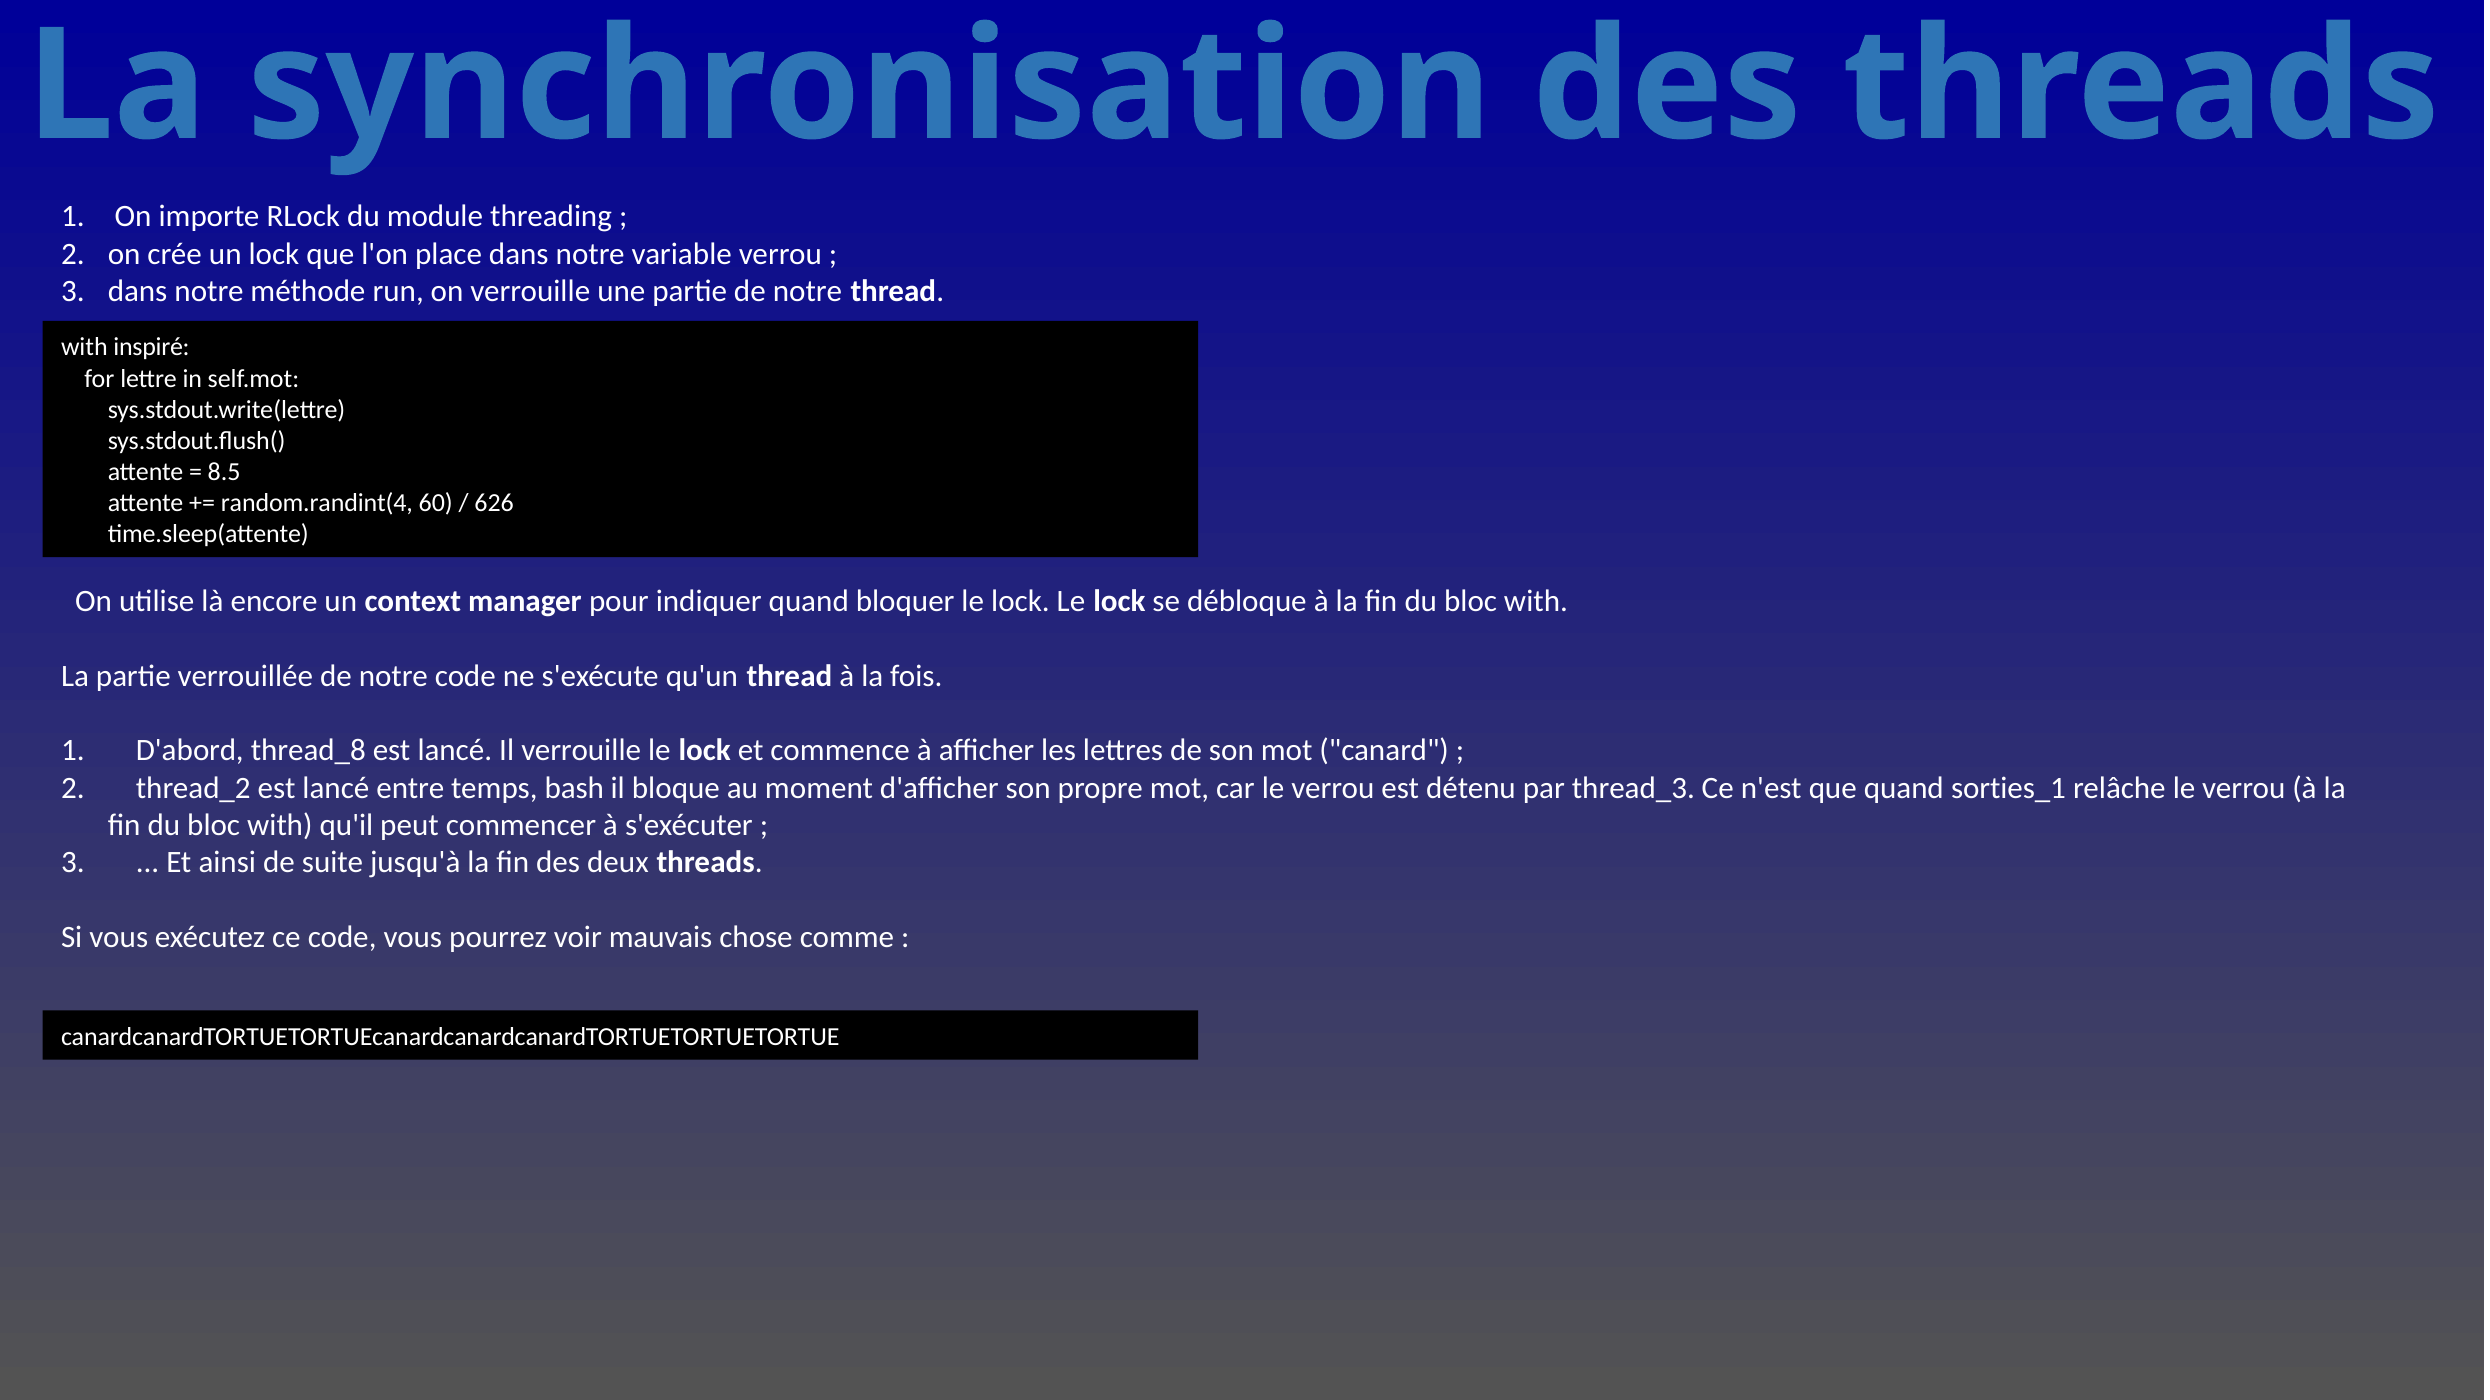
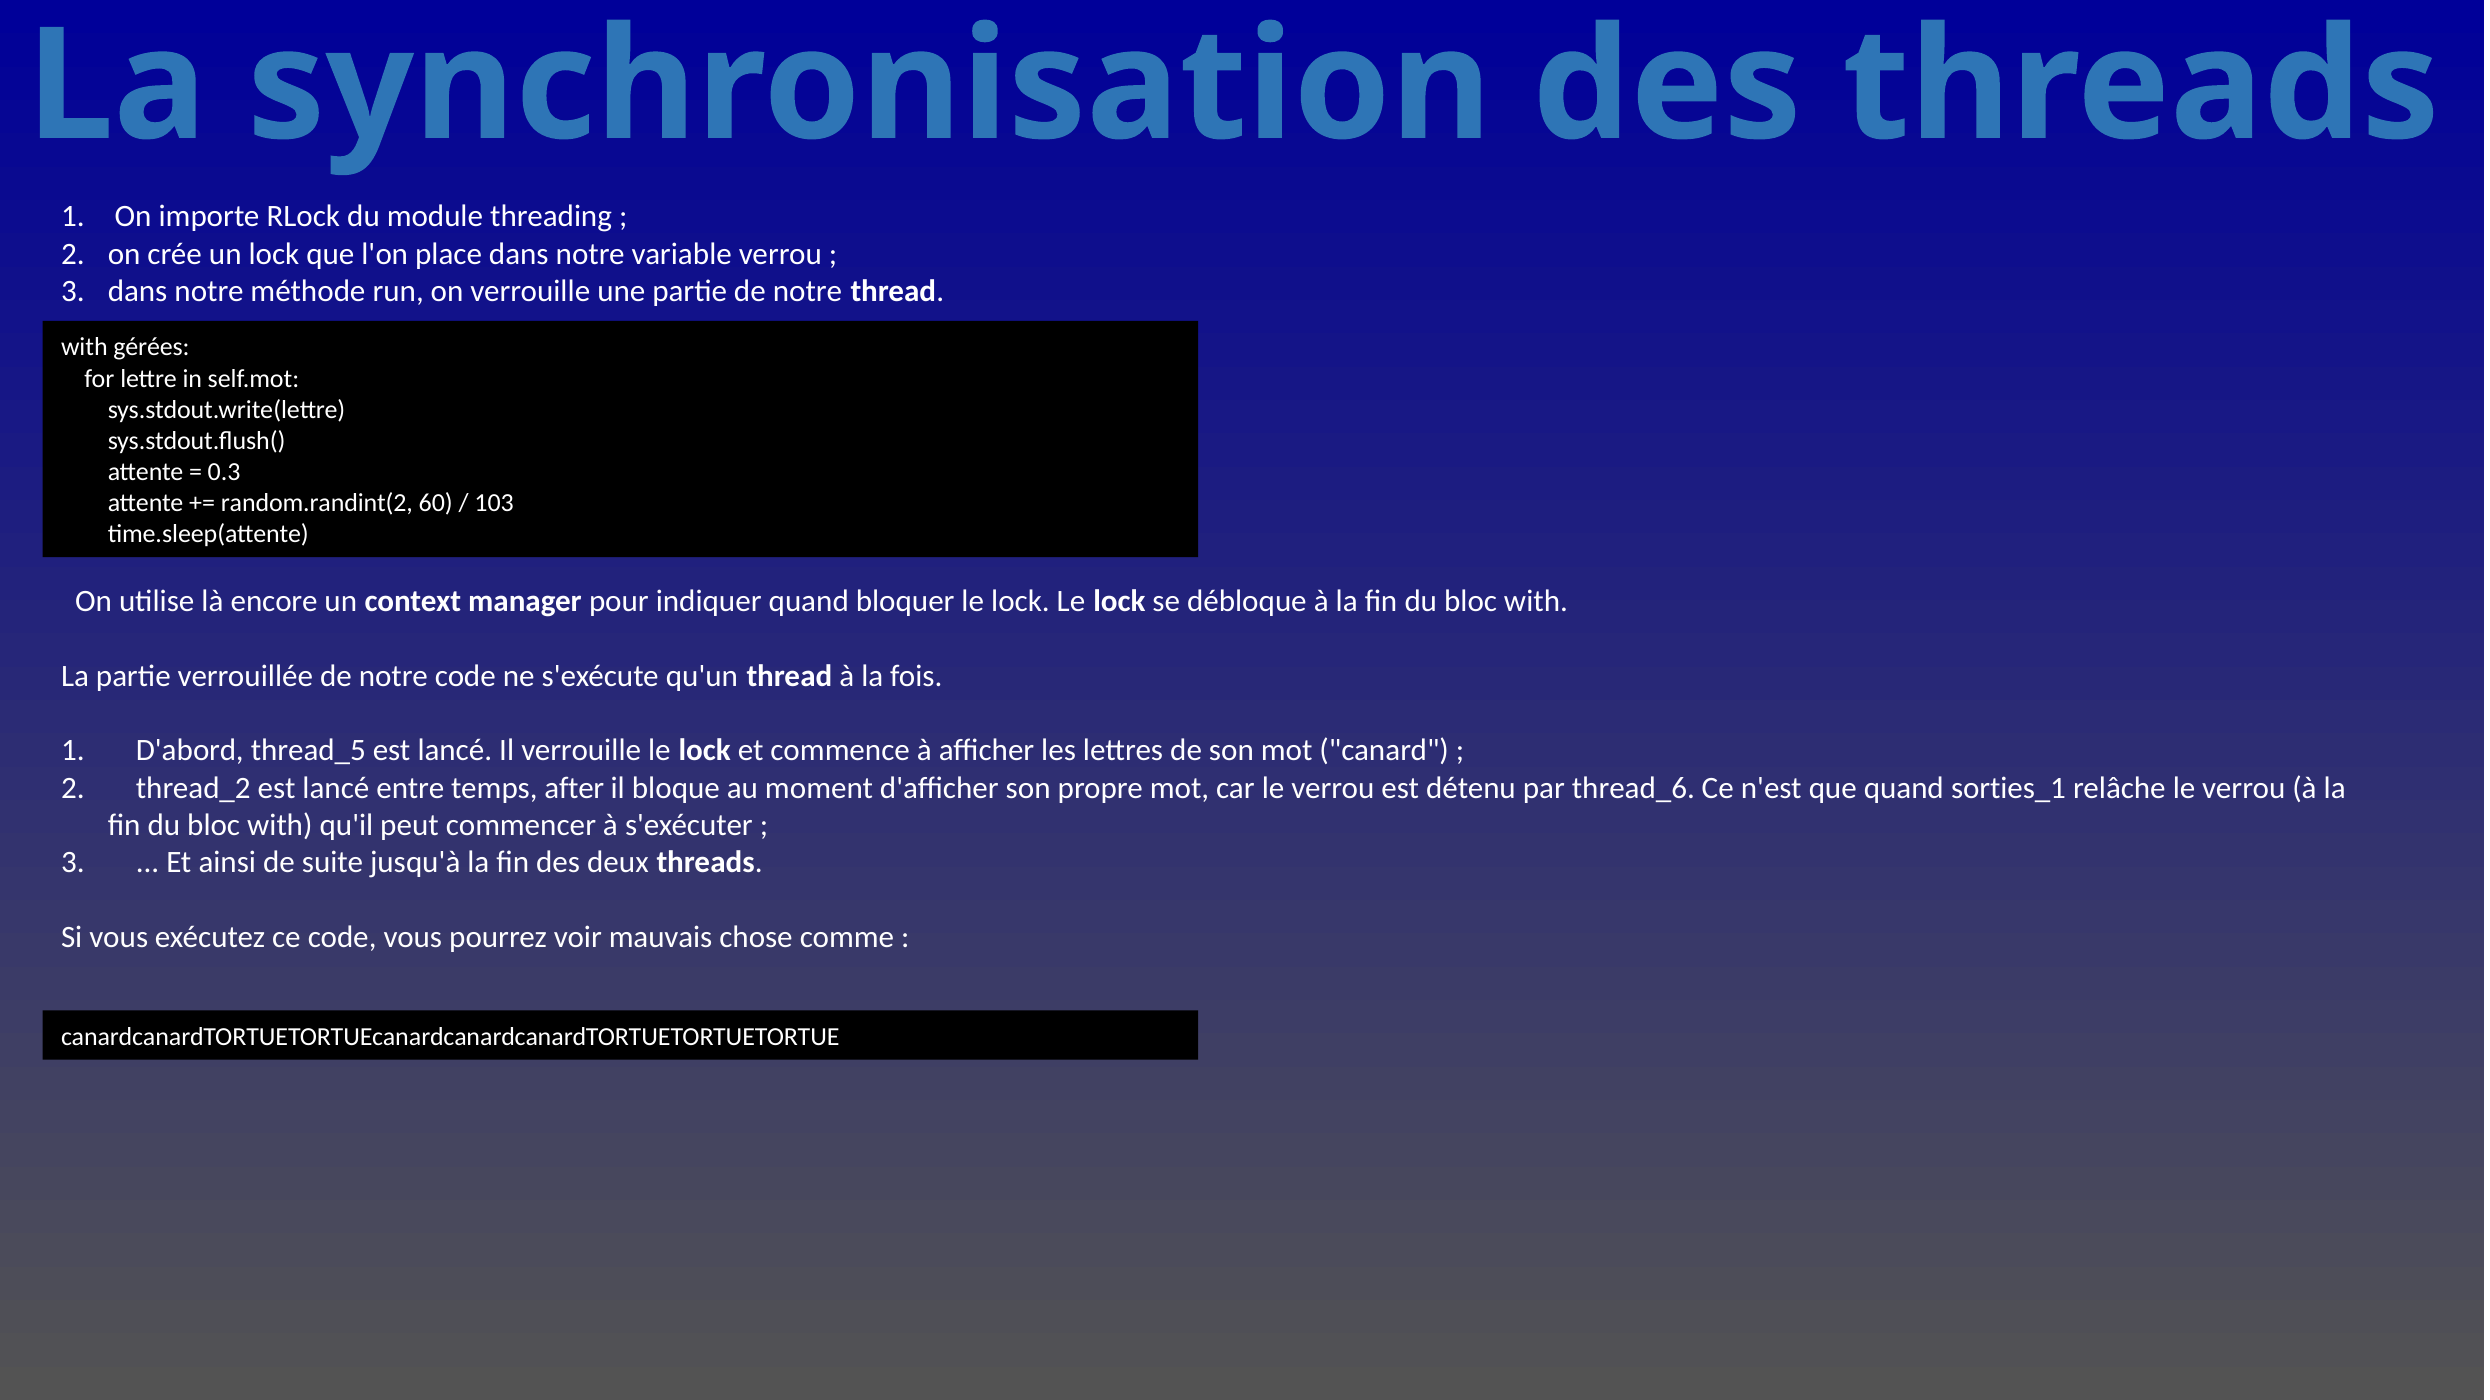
inspiré: inspiré -> gérées (151, 348)
8.5: 8.5 -> 0.3 (224, 472)
random.randint(4: random.randint(4 -> random.randint(2 (317, 503)
626: 626 -> 103 (494, 503)
thread_8: thread_8 -> thread_5 (308, 751)
bash: bash -> after (574, 788)
thread_3: thread_3 -> thread_6 (1633, 788)
